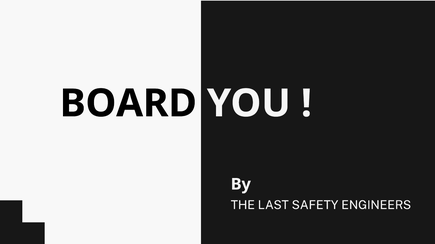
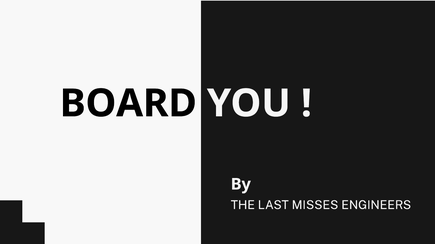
SAFETY: SAFETY -> MISSES (315, 206)
